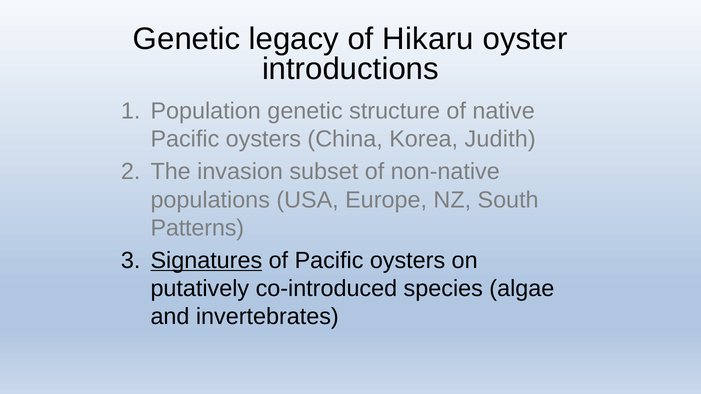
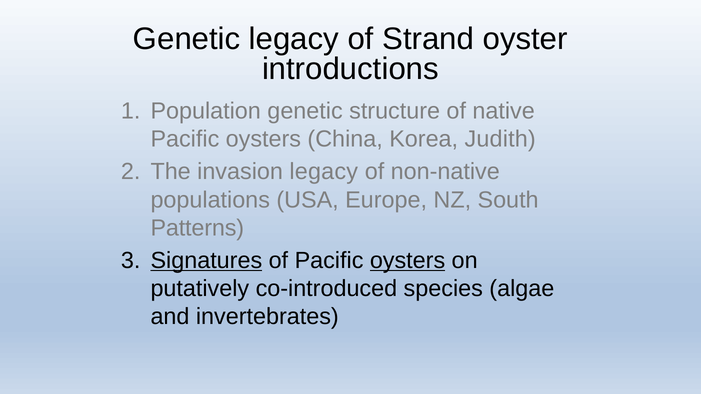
Hikaru: Hikaru -> Strand (428, 39)
invasion subset: subset -> legacy (324, 172)
oysters underline: none -> present (408, 261)
